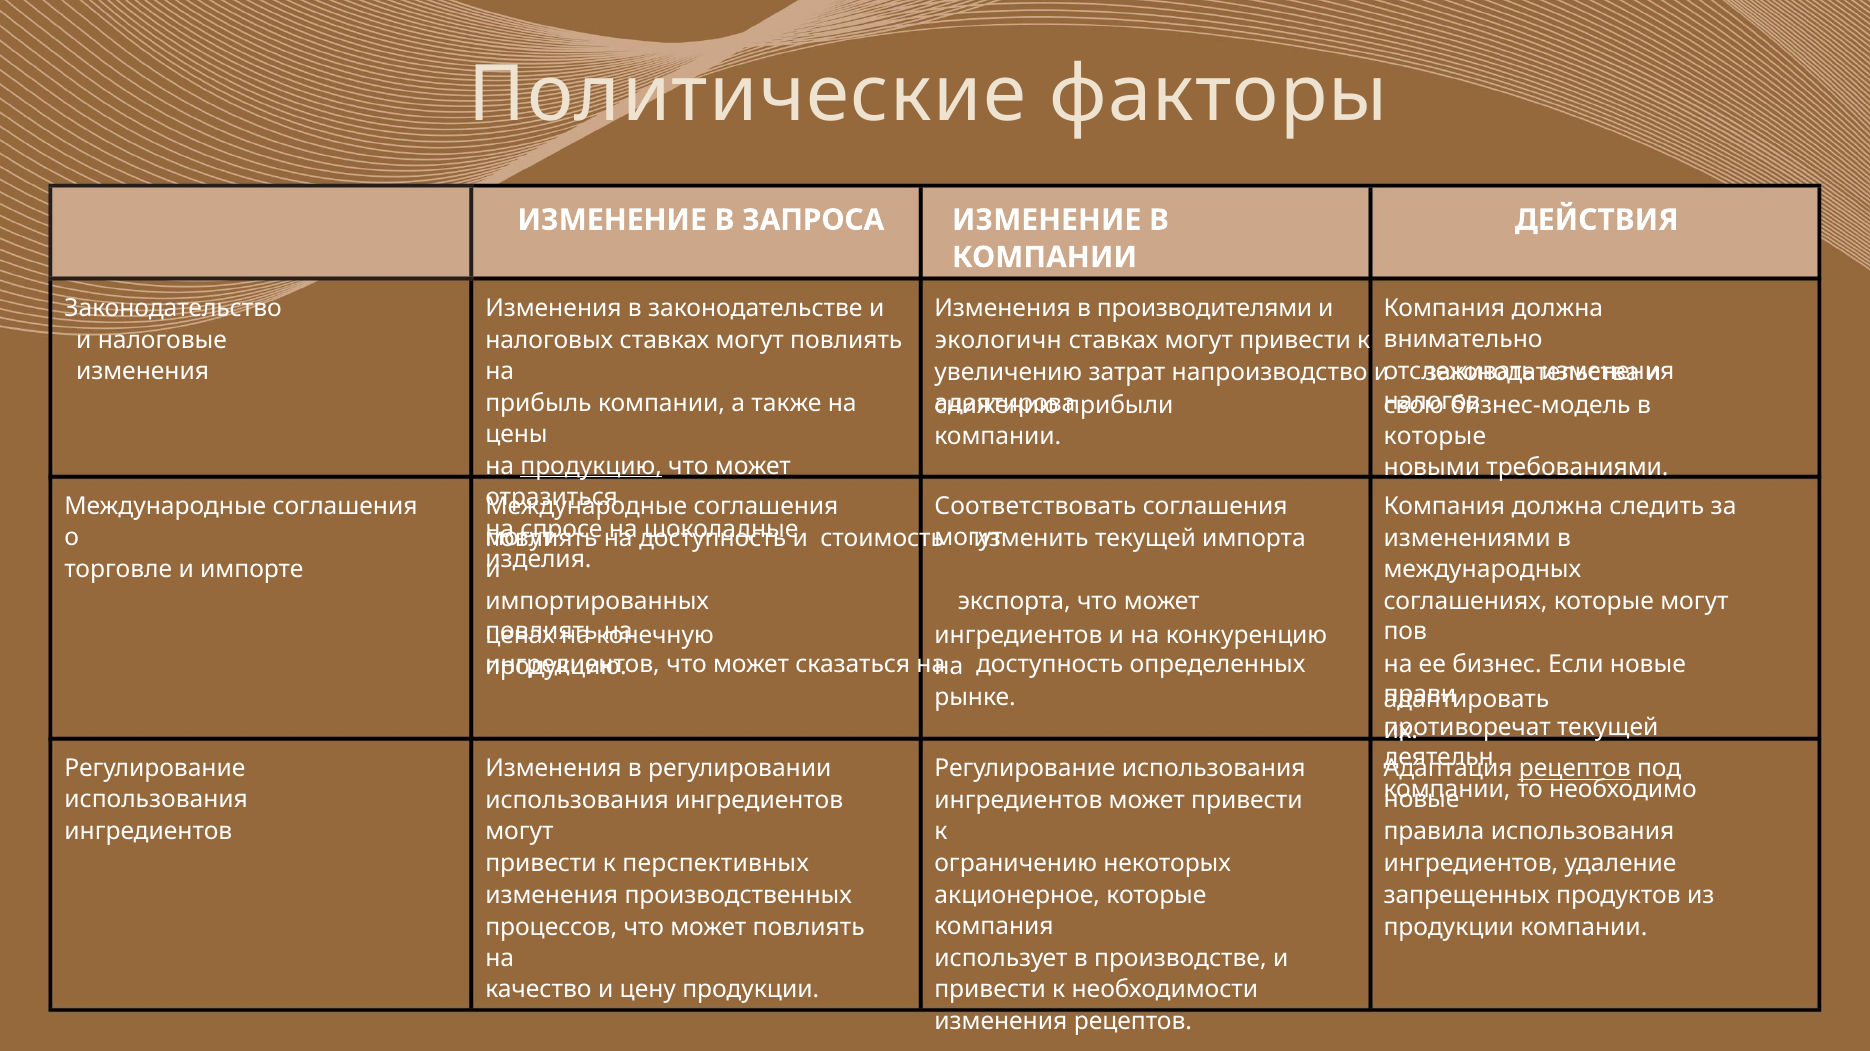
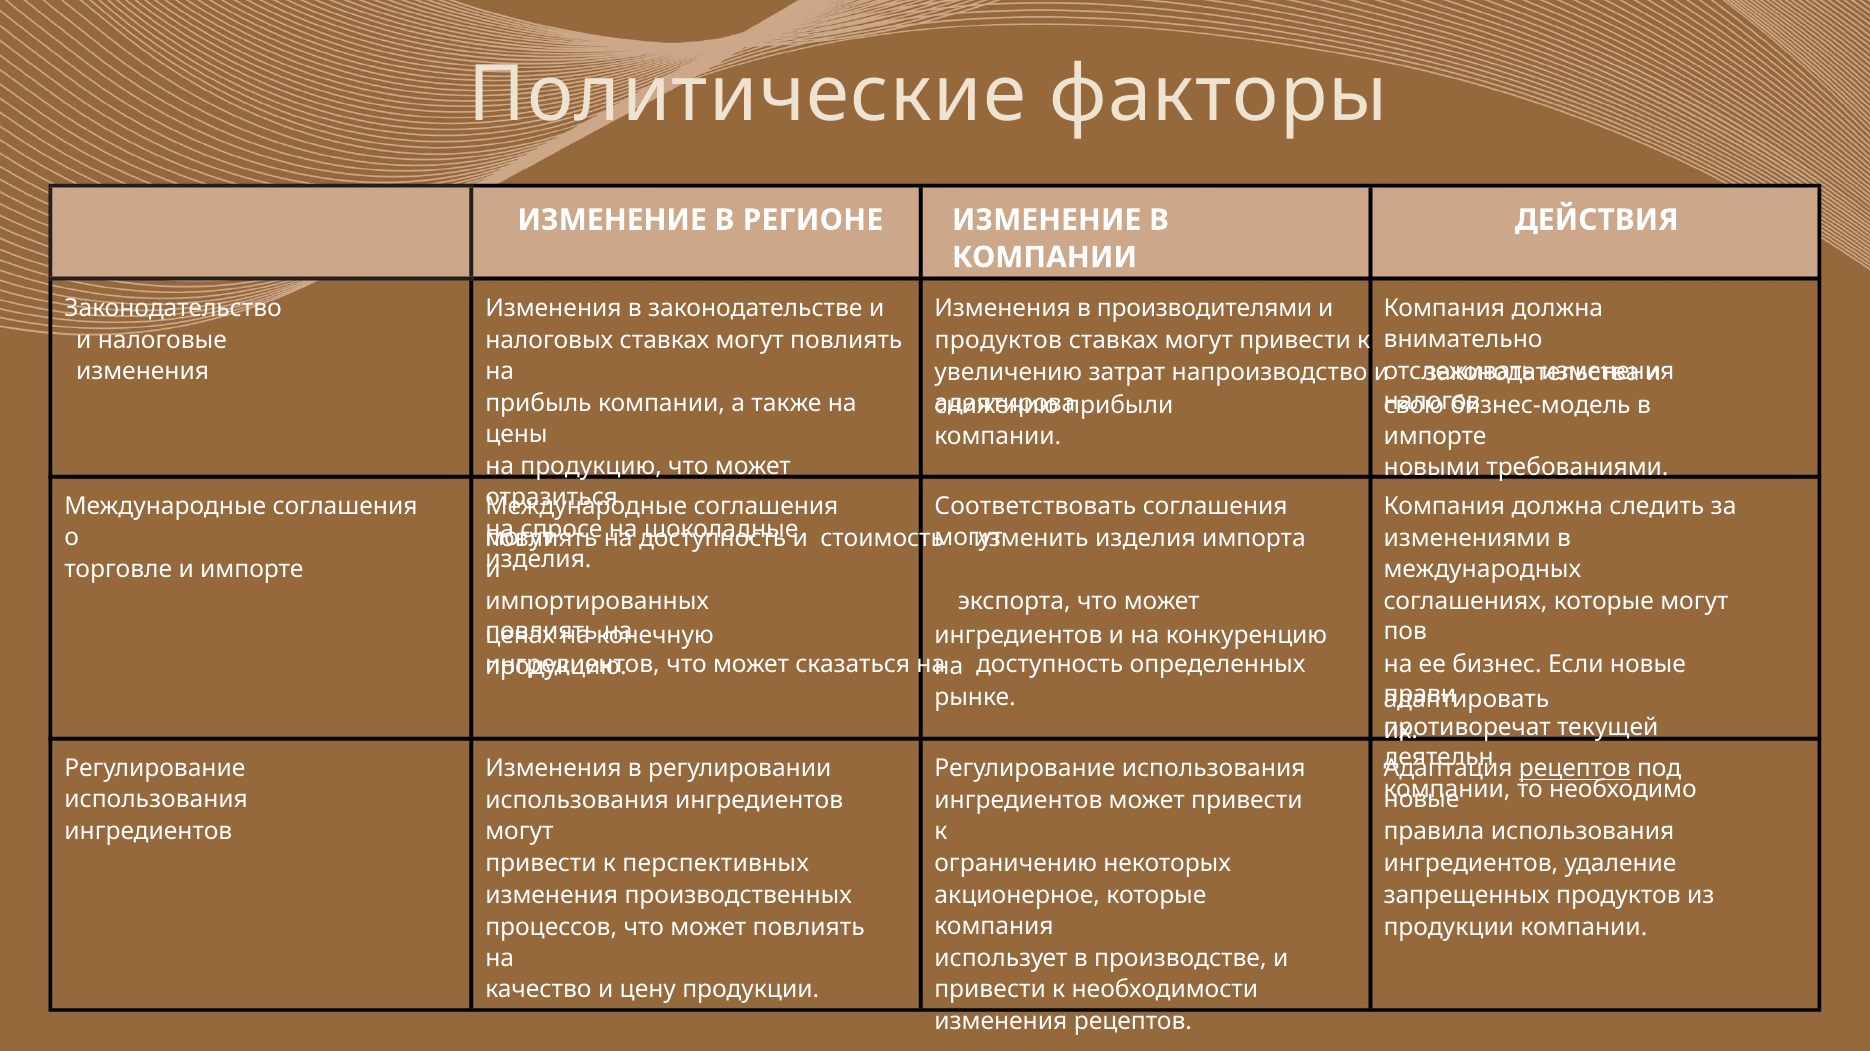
ЗАПРОСА: ЗАПРОСА -> РЕГИОНЕ (813, 220)
экологичн: экологичн -> продуктов (998, 340)
которые: которые -> импорте (1435, 436)
продукцию underline: present -> none (591, 466)
текущей: текущей -> изделия (1145, 538)
